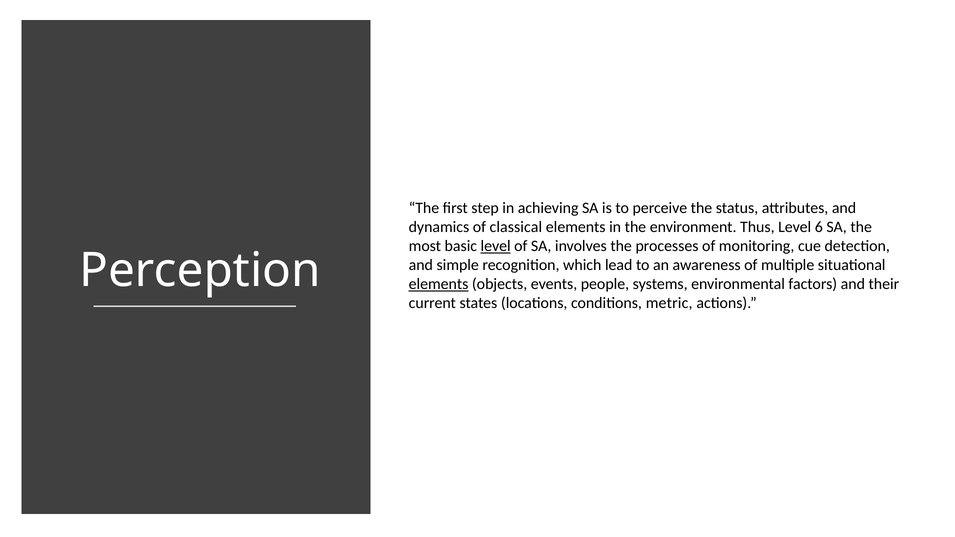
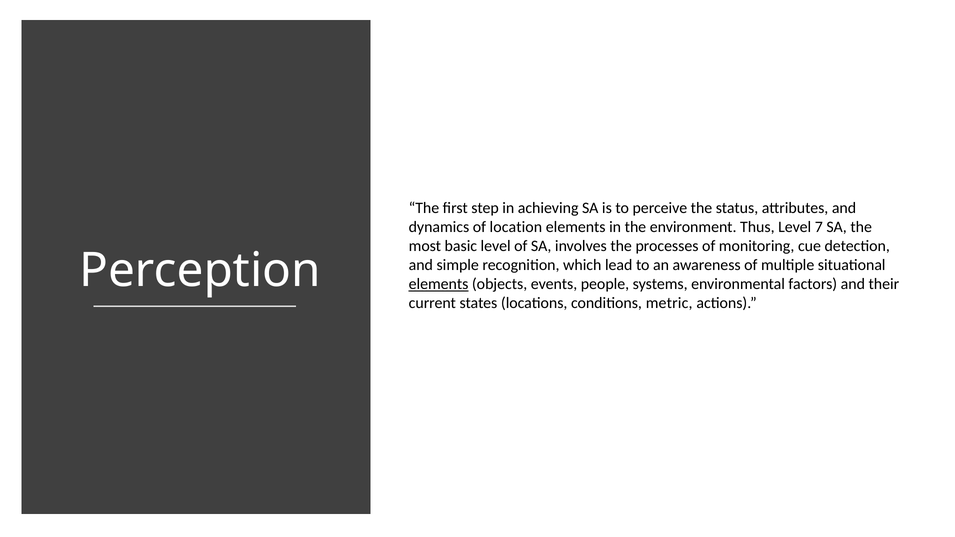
classical: classical -> location (516, 227)
6: 6 -> 7 (819, 227)
level underline: present -> none (496, 246)
